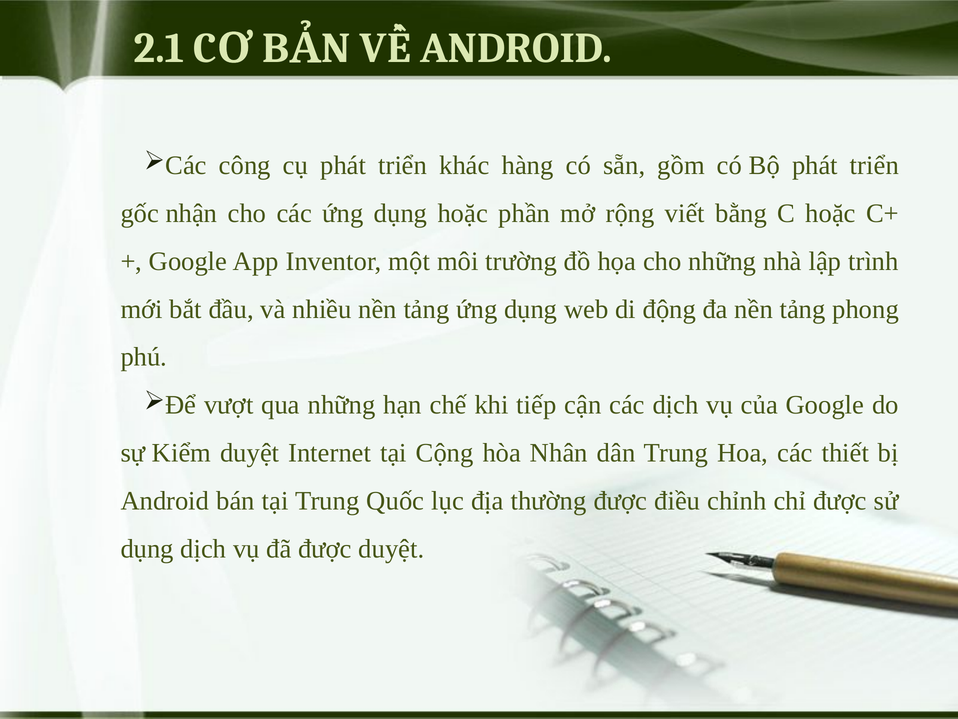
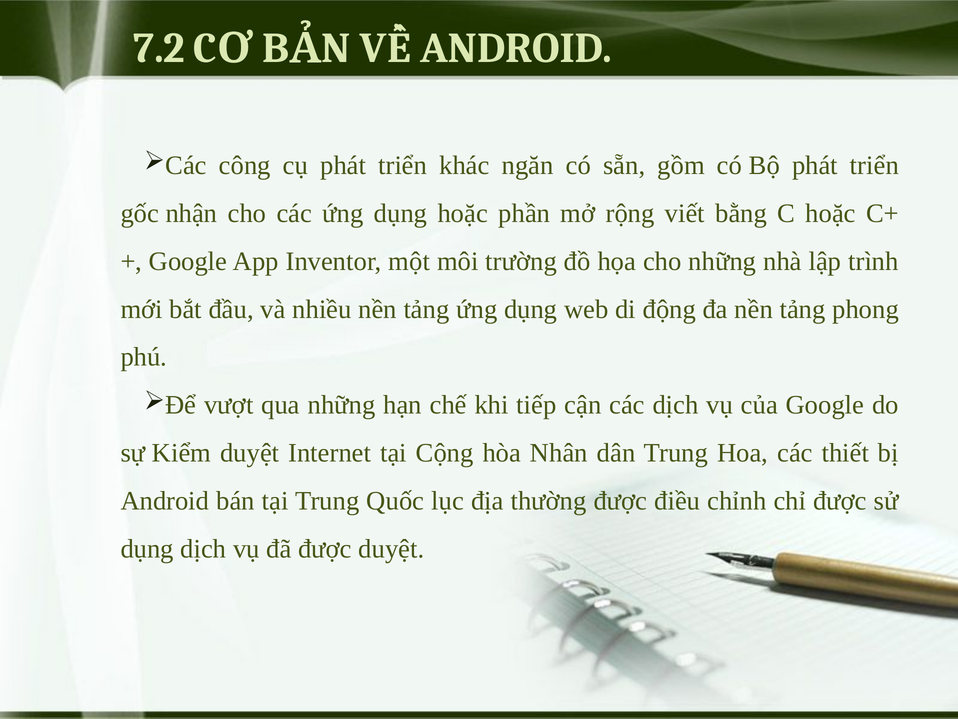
2.1: 2.1 -> 7.2 (159, 48)
hàng: hàng -> ngăn (528, 165)
